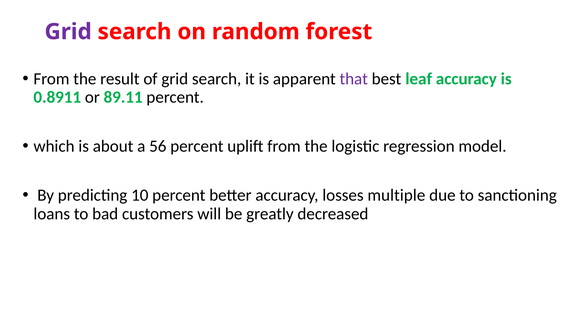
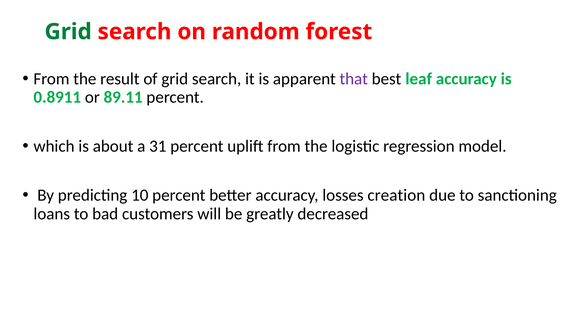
Grid colour: purple -> green (68, 32)
56: 56 -> 31 (158, 146)
multiple: multiple -> creation (396, 195)
